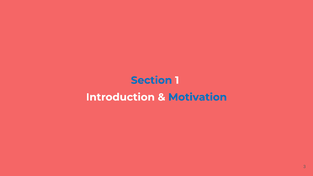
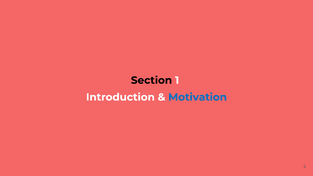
Section colour: blue -> black (151, 80)
